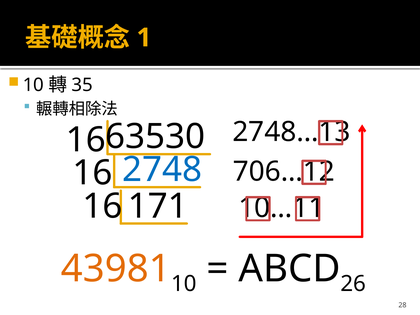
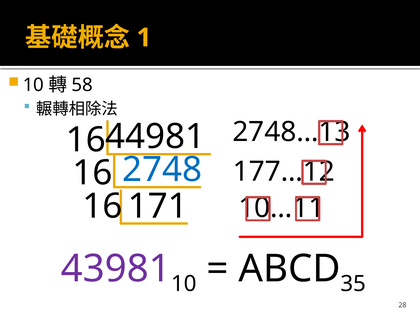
35: 35 -> 58 (82, 85)
63530: 63530 -> 44981 (155, 137)
706…12: 706…12 -> 177…12 (284, 172)
43981 colour: orange -> purple (116, 269)
26: 26 -> 35 (353, 284)
